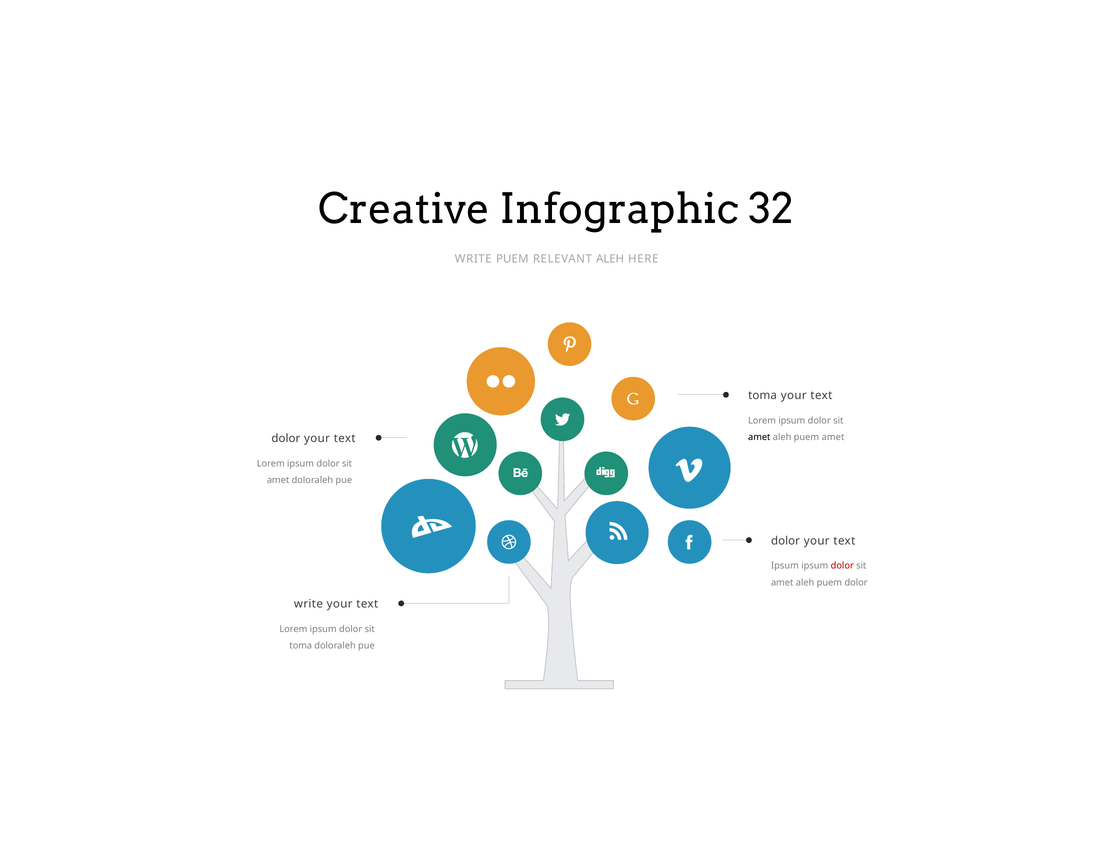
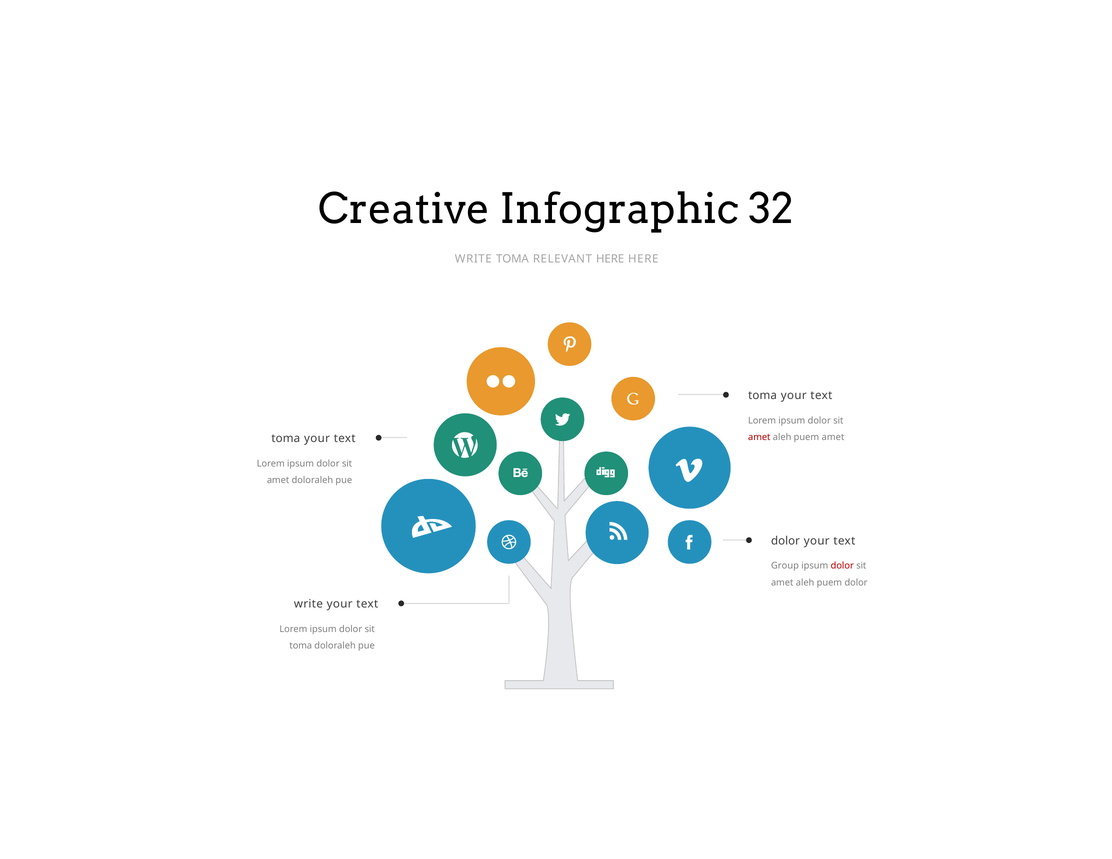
WRITE PUEM: PUEM -> TOMA (512, 259)
RELEVANT ALEH: ALEH -> HERE (610, 259)
amet colour: black -> red (759, 437)
dolor: dolor -> toma (286, 439)
Ipsum: Ipsum -> Group (785, 566)
